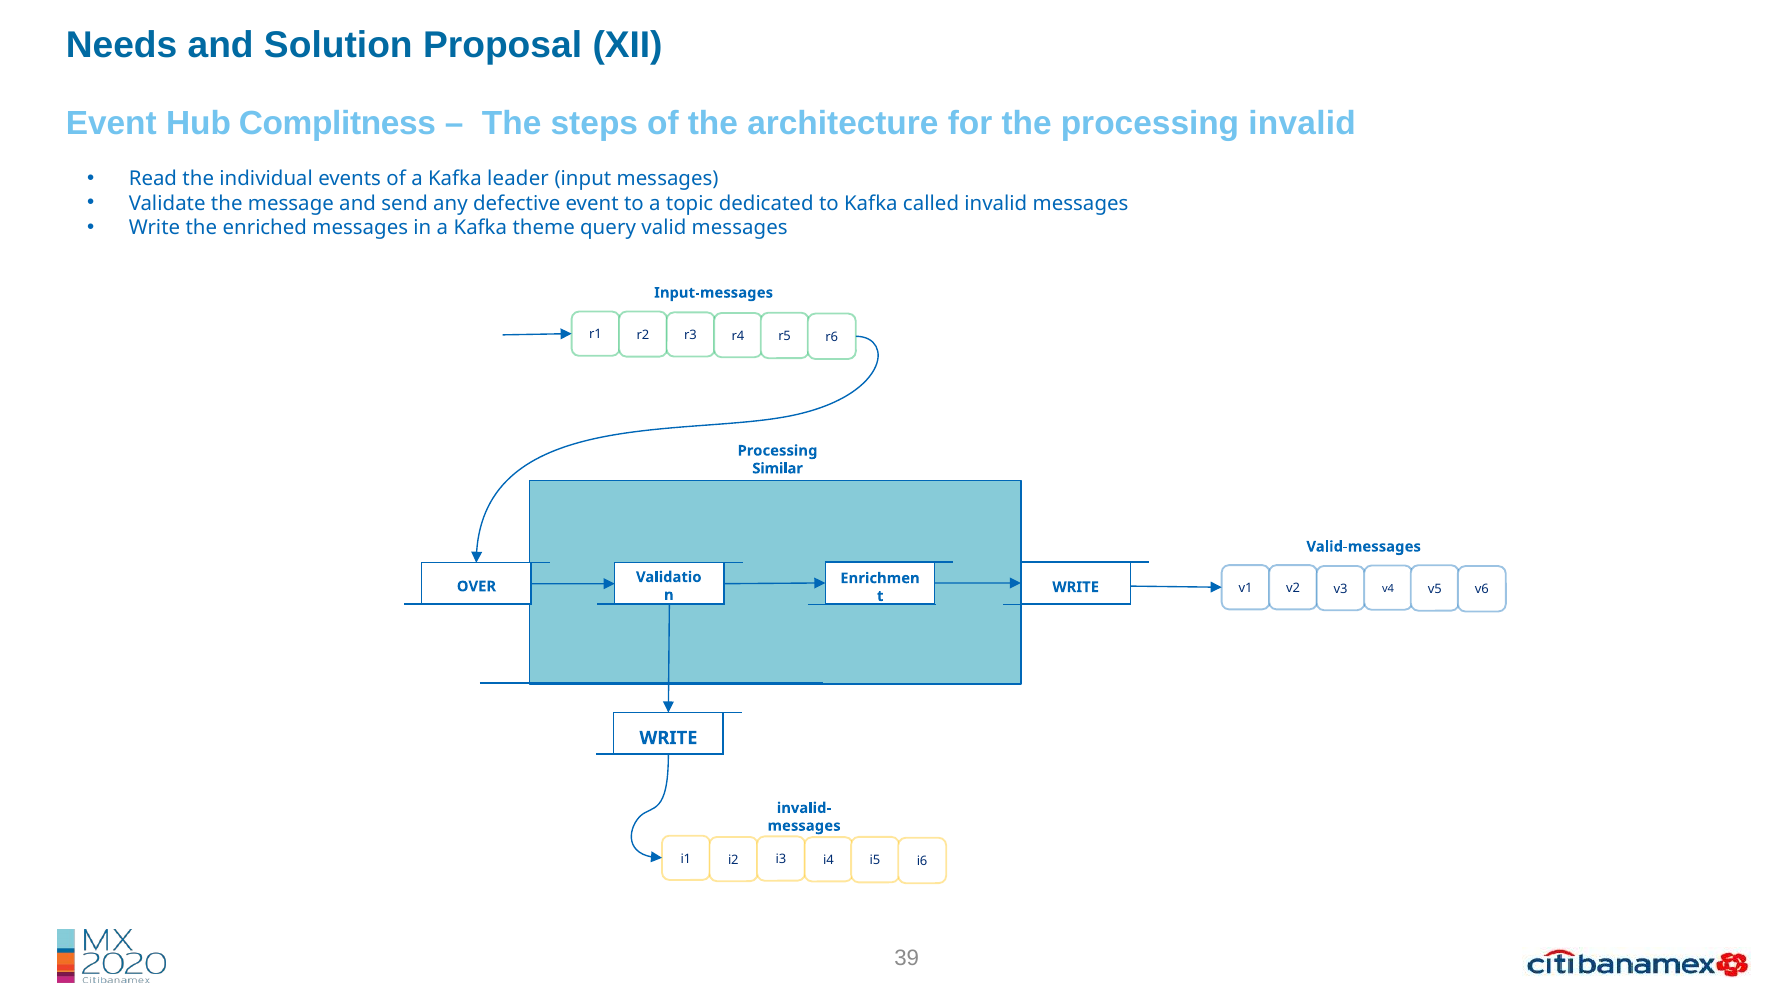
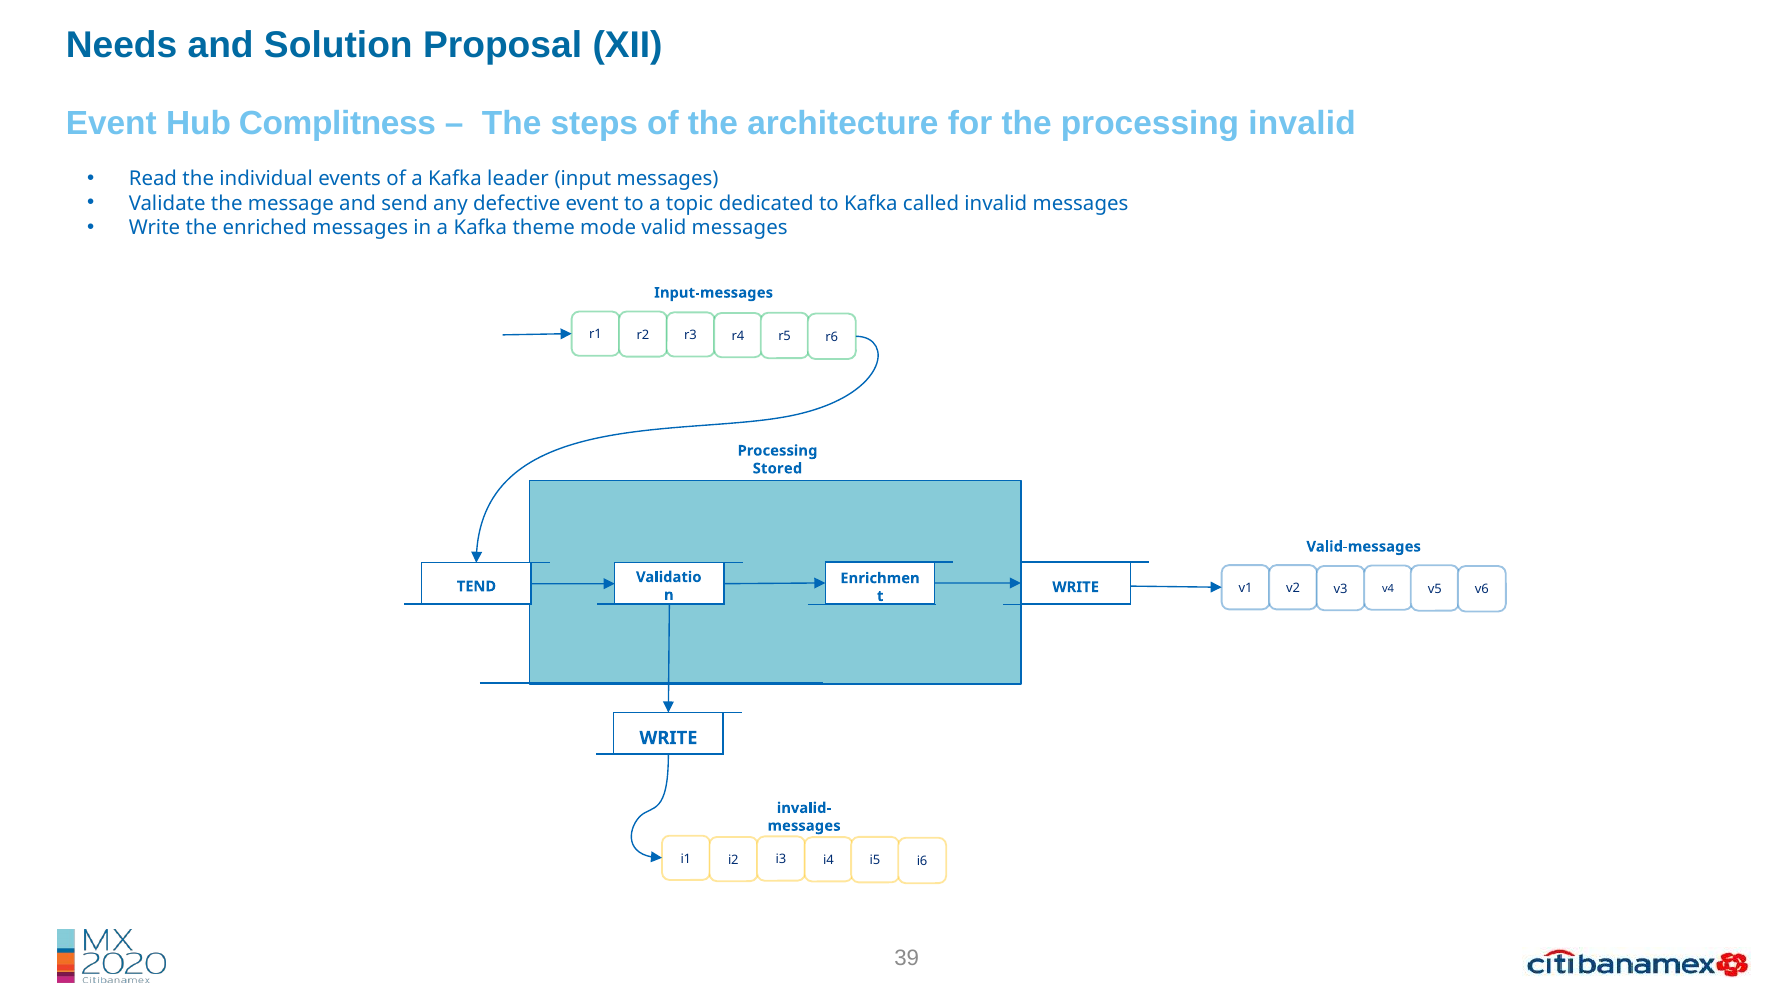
query: query -> mode (608, 228)
Similar: Similar -> Stored (777, 468)
OVER: OVER -> TEND (476, 586)
